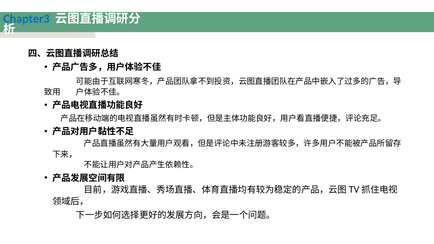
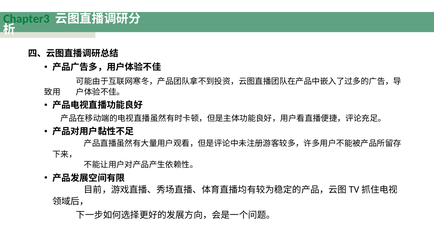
Chapter3 colour: blue -> green (26, 19)
